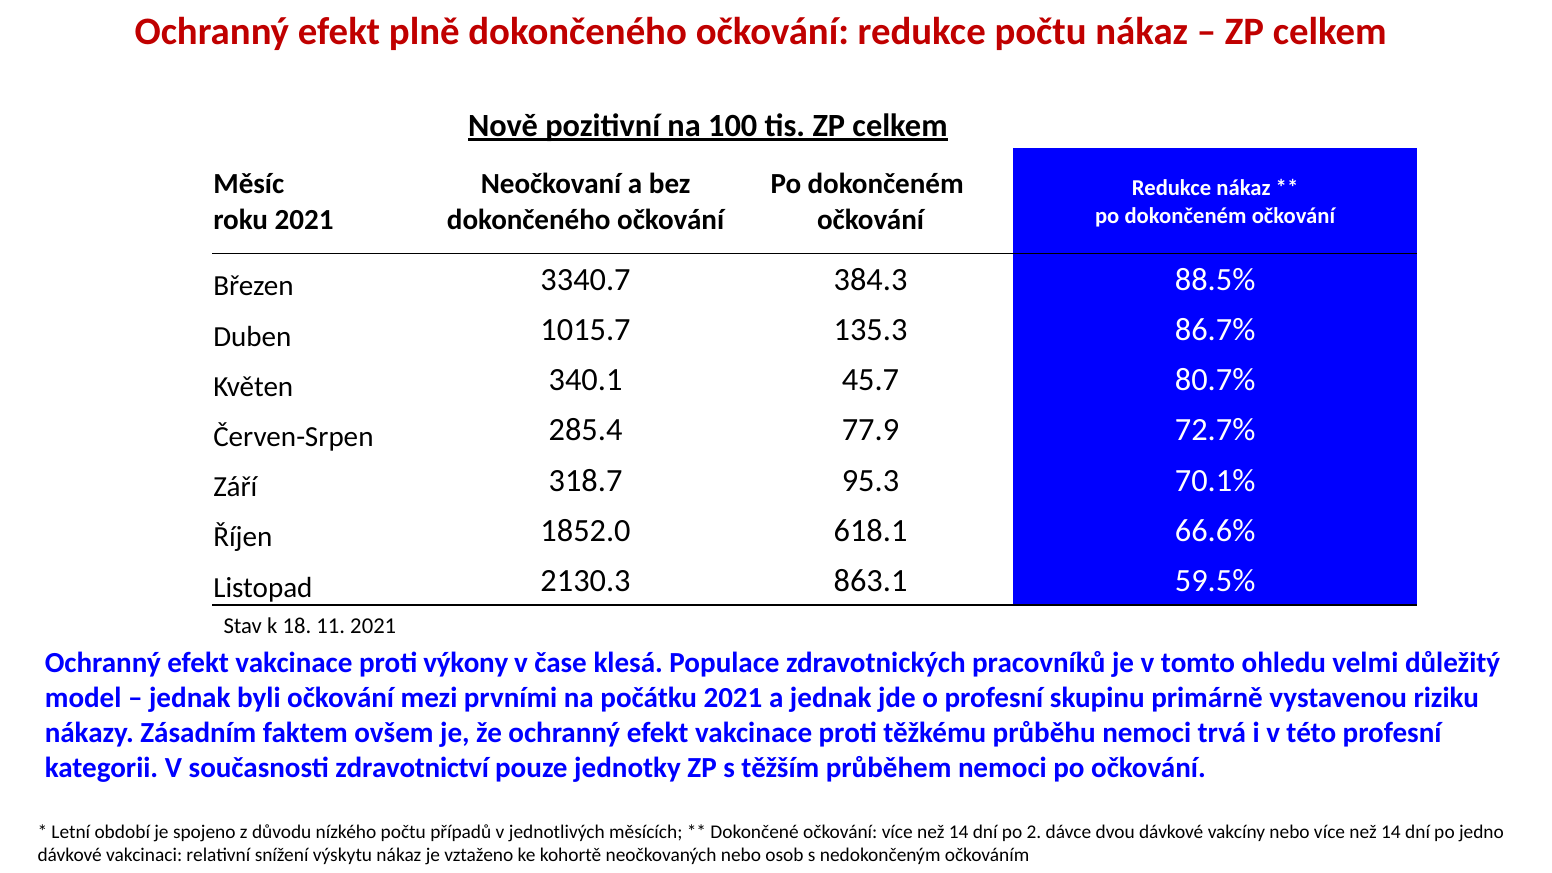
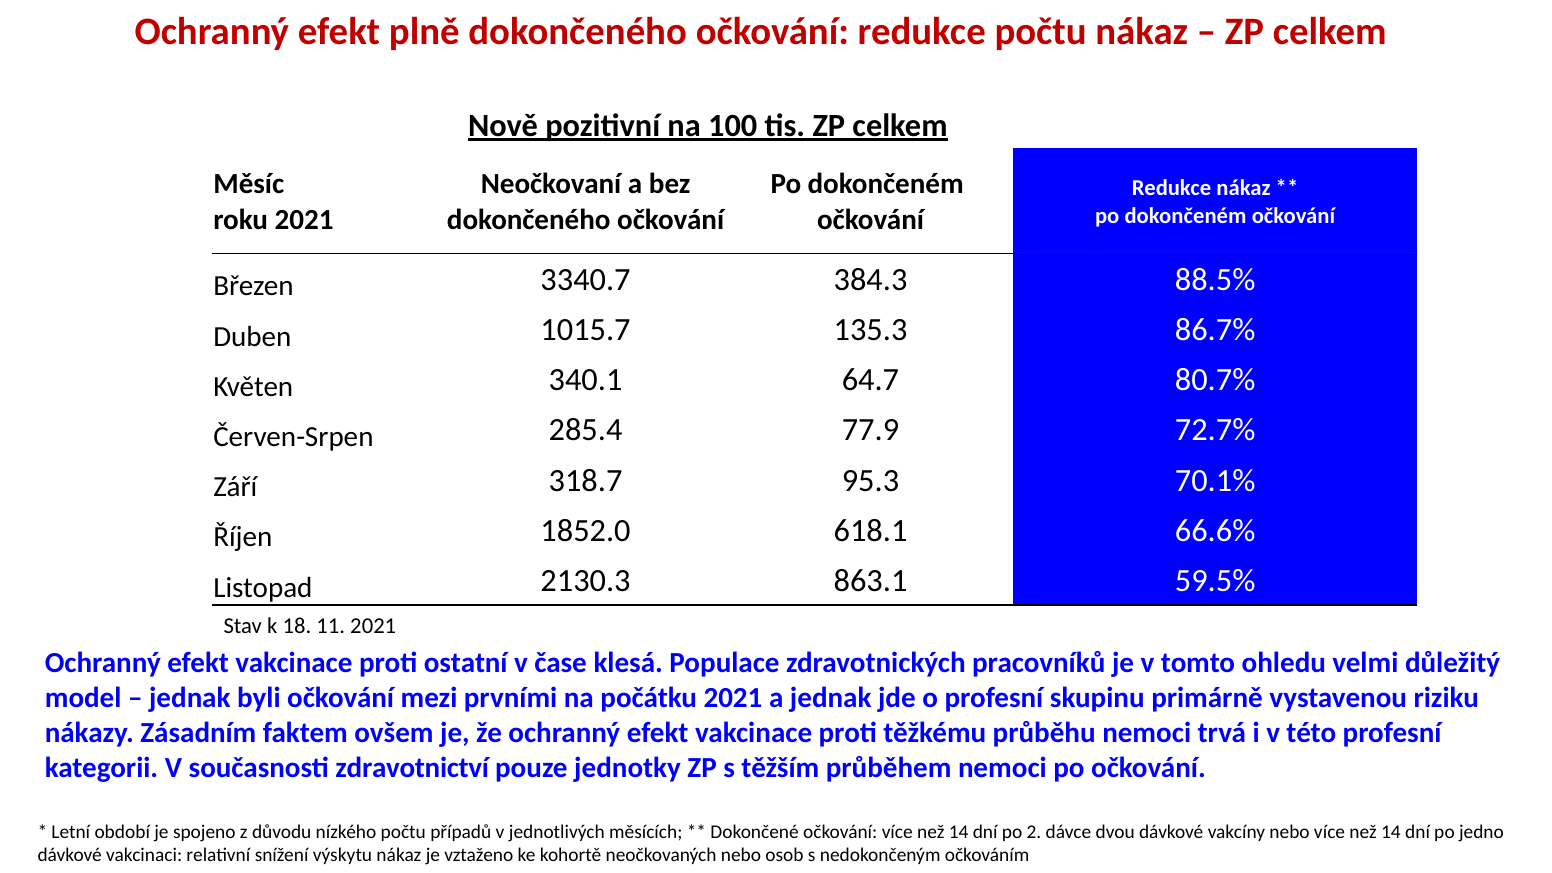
45.7: 45.7 -> 64.7 (870, 380)
výkony: výkony -> ostatní (466, 663)
